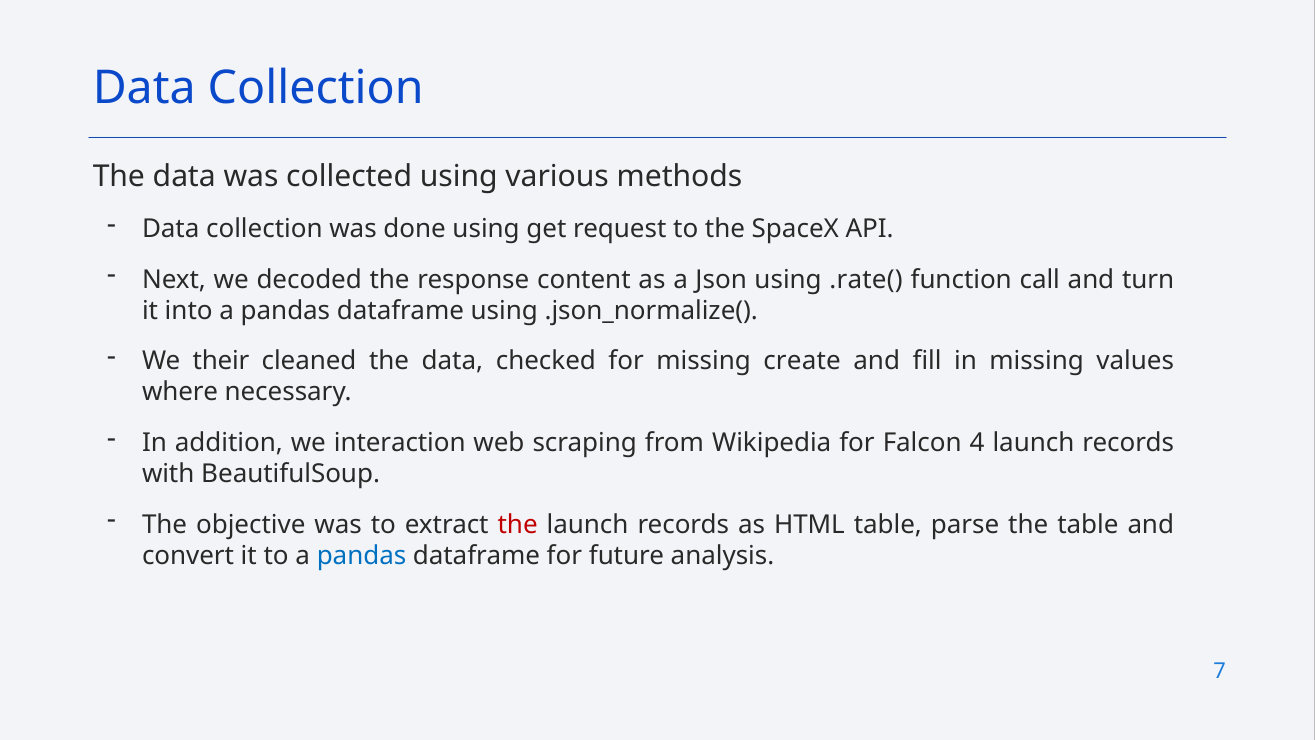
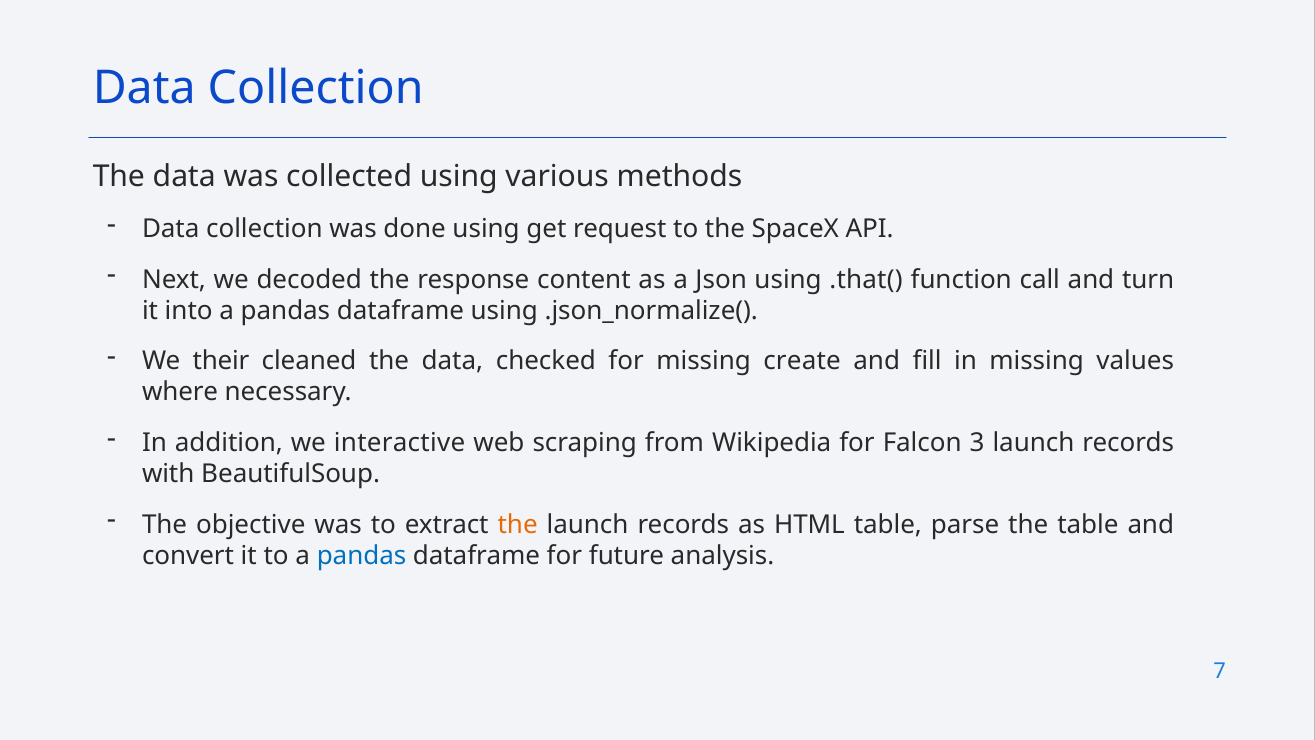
.rate(: .rate( -> .that( (866, 279)
interaction: interaction -> interactive (400, 443)
4: 4 -> 3 (977, 443)
the colour: red -> orange (518, 524)
